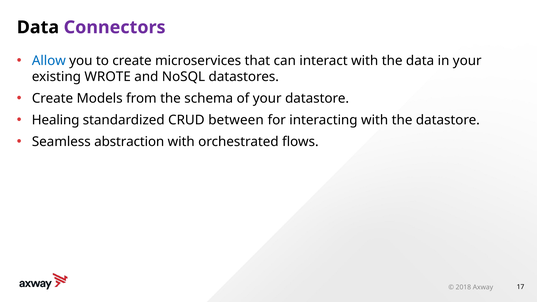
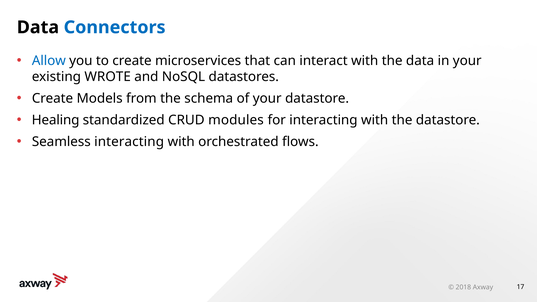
Connectors colour: purple -> blue (115, 27)
between: between -> modules (236, 120)
Seamless abstraction: abstraction -> interacting (129, 142)
